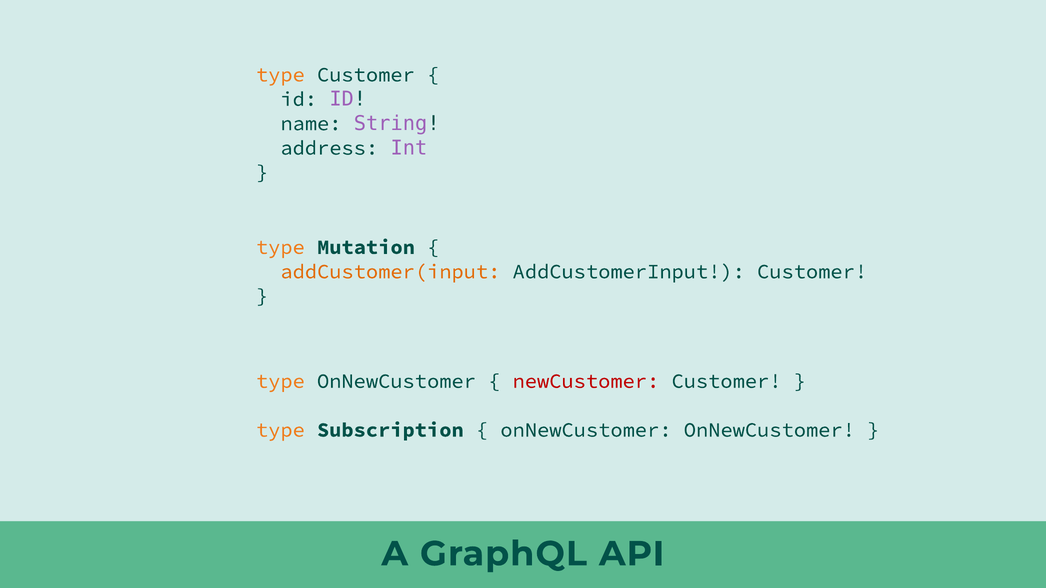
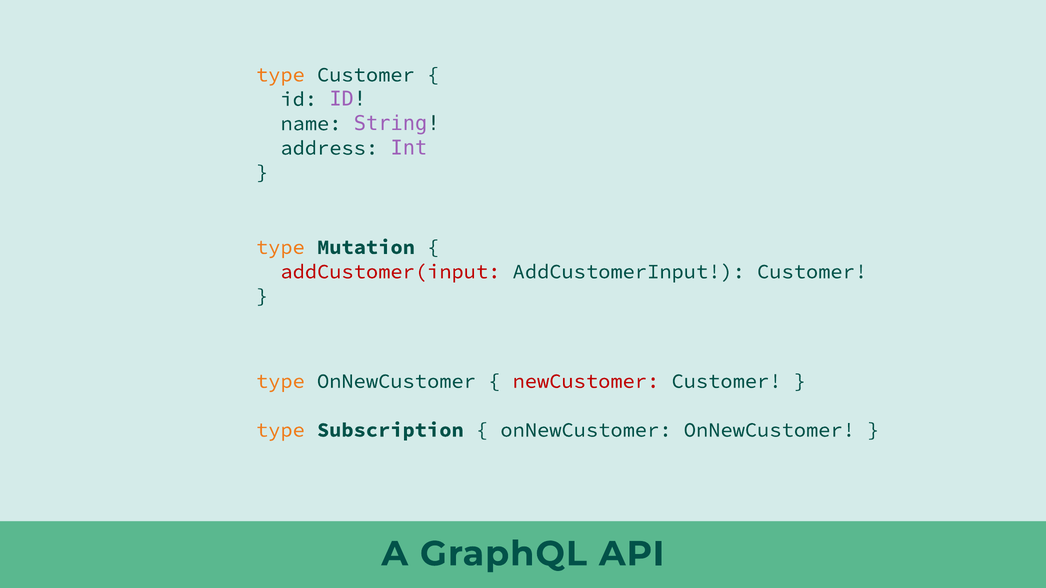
addCustomer(input colour: orange -> red (390, 272)
